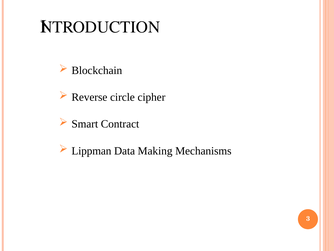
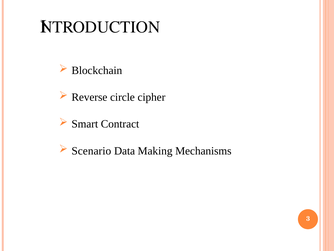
Lippman: Lippman -> Scenario (91, 151)
